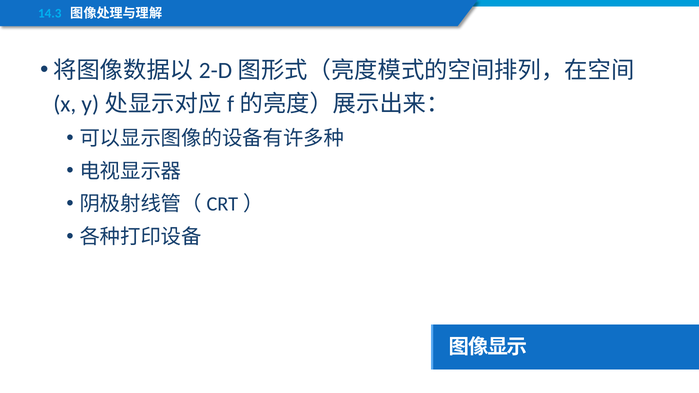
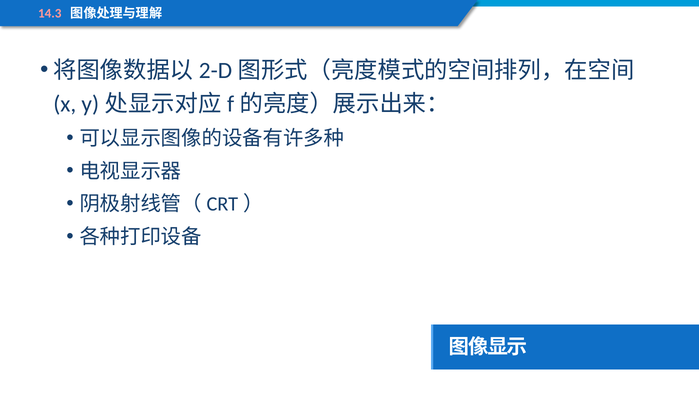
14.3 colour: light blue -> pink (50, 14)
